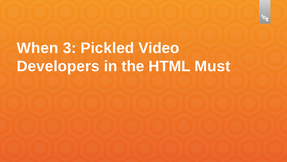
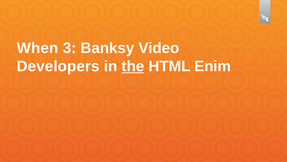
Pickled: Pickled -> Banksy (107, 48)
the underline: none -> present (133, 66)
Must: Must -> Enim (213, 66)
